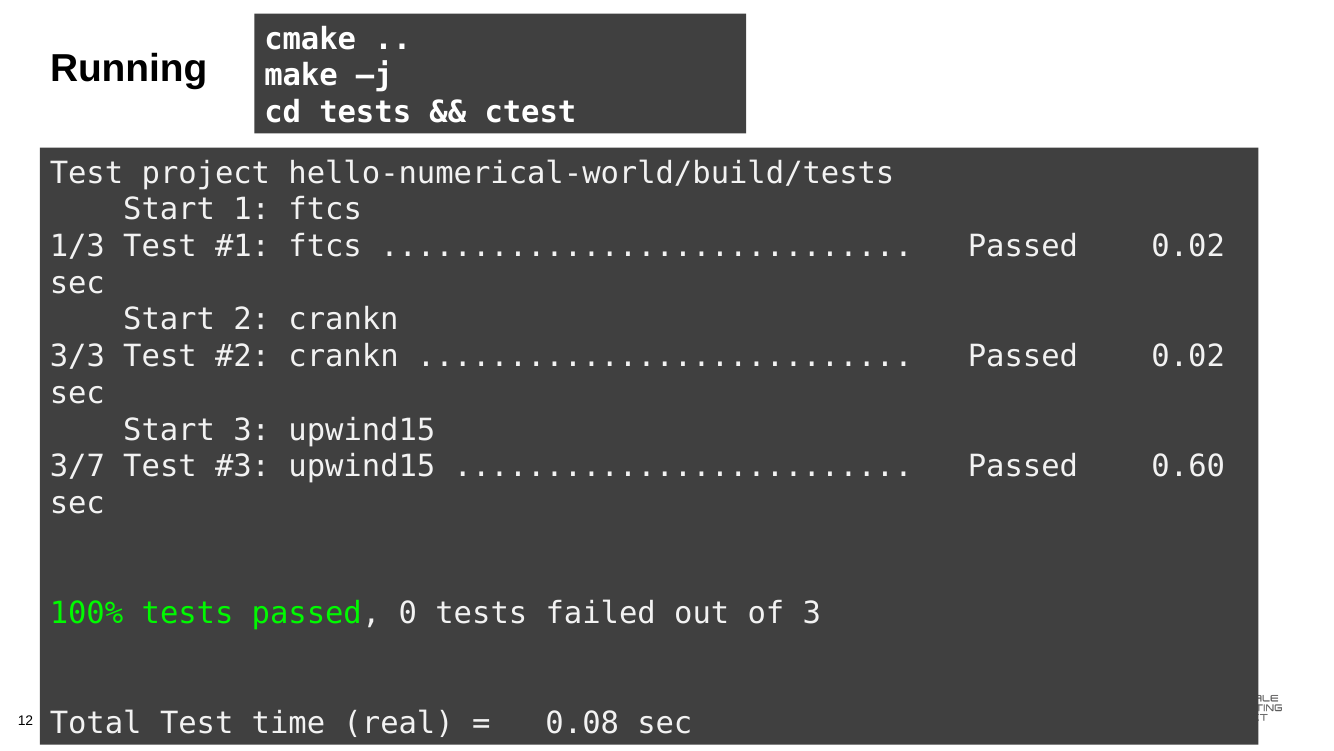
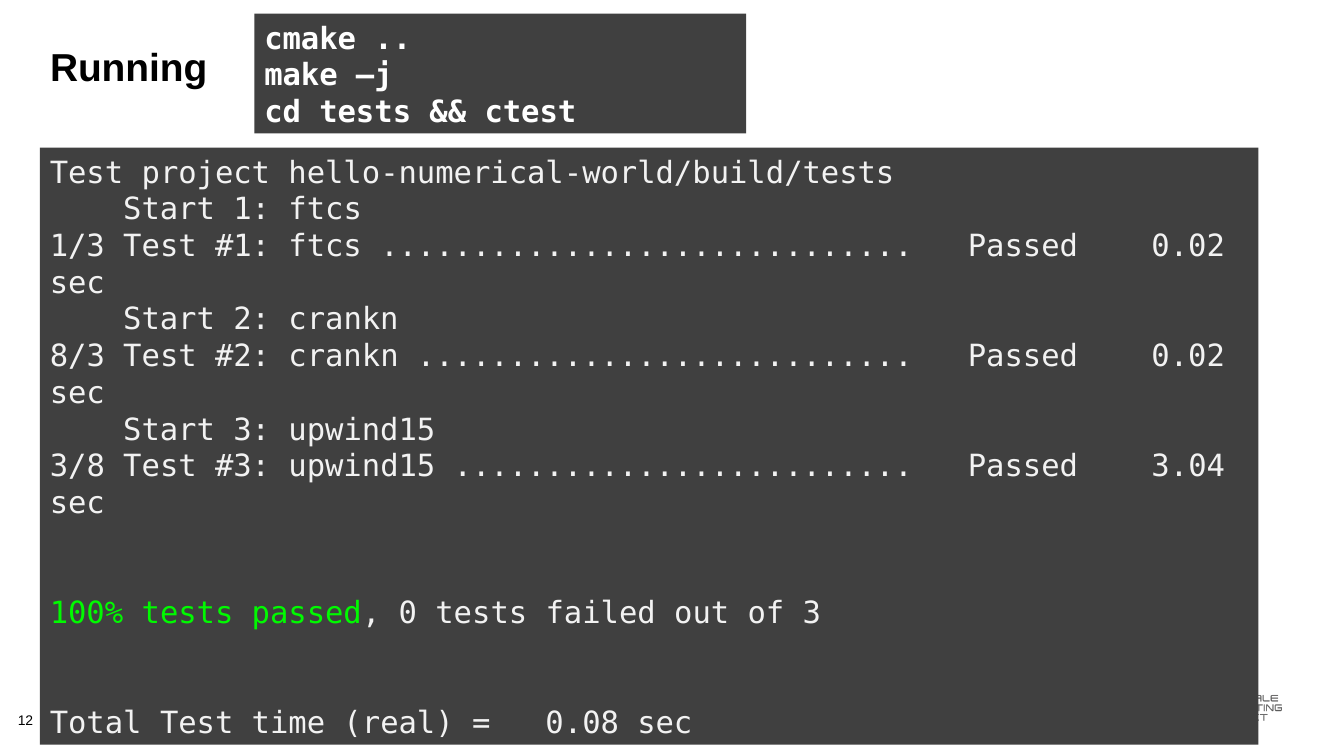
3/3: 3/3 -> 8/3 (77, 356)
3/7: 3/7 -> 3/8 (77, 466)
0.60: 0.60 -> 3.04 (1188, 466)
